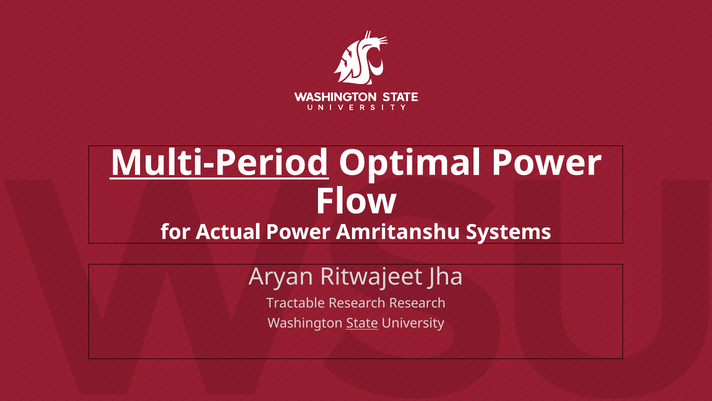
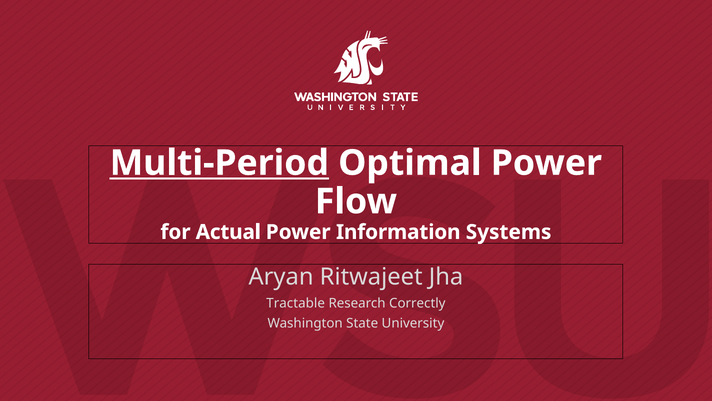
Amritanshu: Amritanshu -> Information (398, 232)
Research Research: Research -> Correctly (417, 303)
State underline: present -> none (362, 323)
